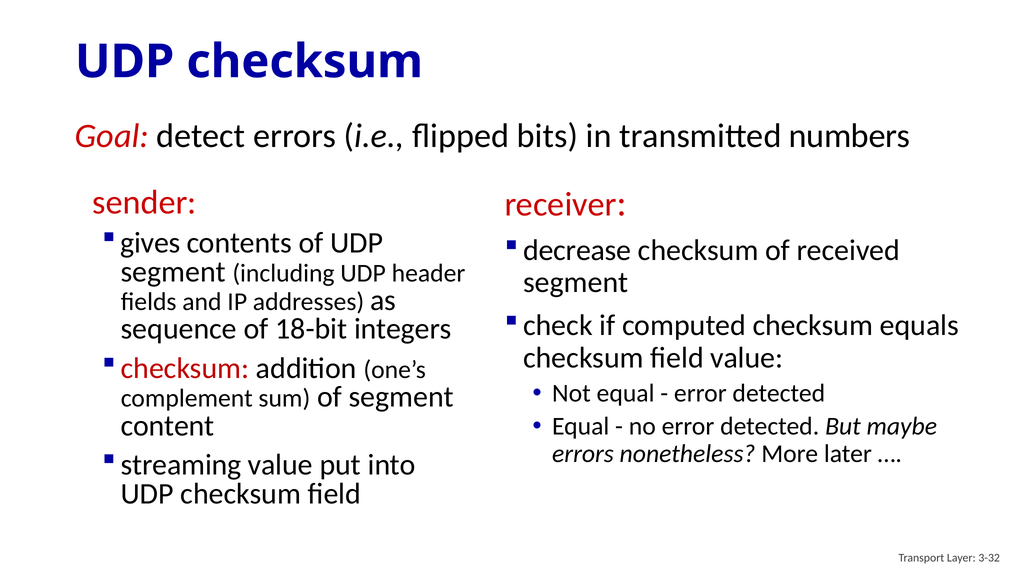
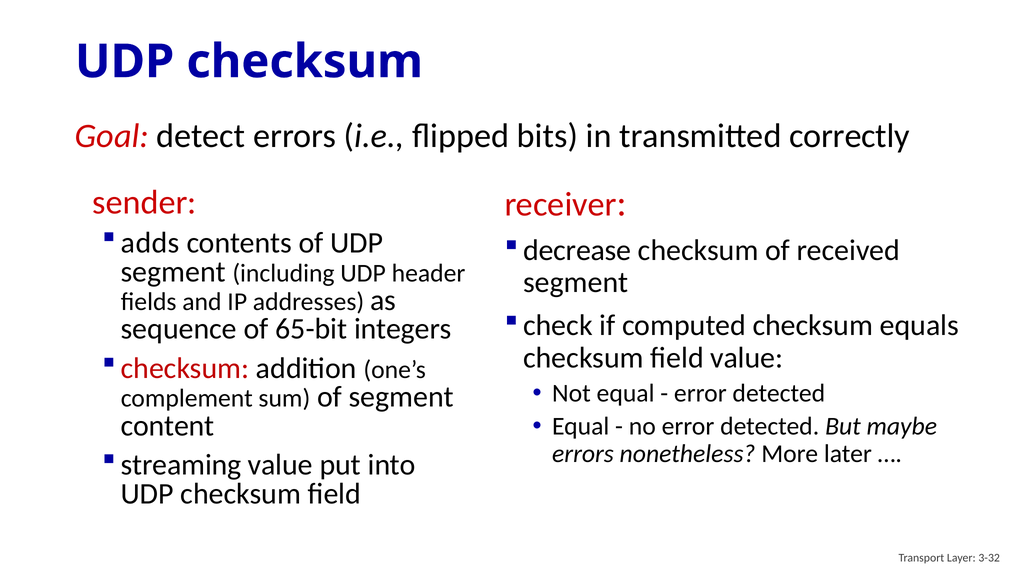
numbers: numbers -> correctly (849, 136)
gives: gives -> adds (150, 243)
18-bit: 18-bit -> 65-bit (311, 329)
